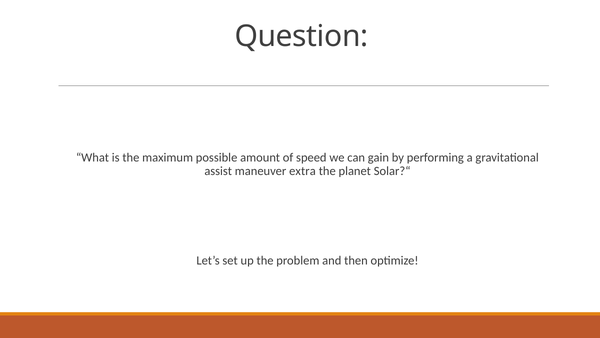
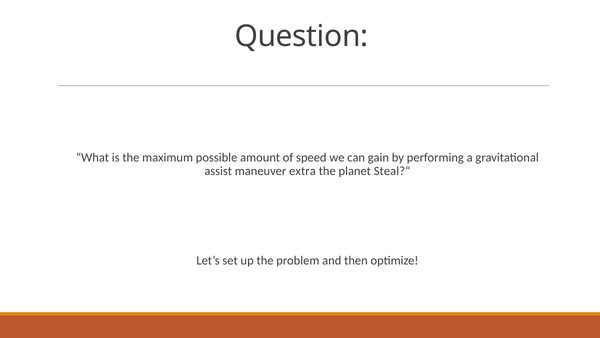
Solar?“: Solar?“ -> Steal?“ (392, 171)
